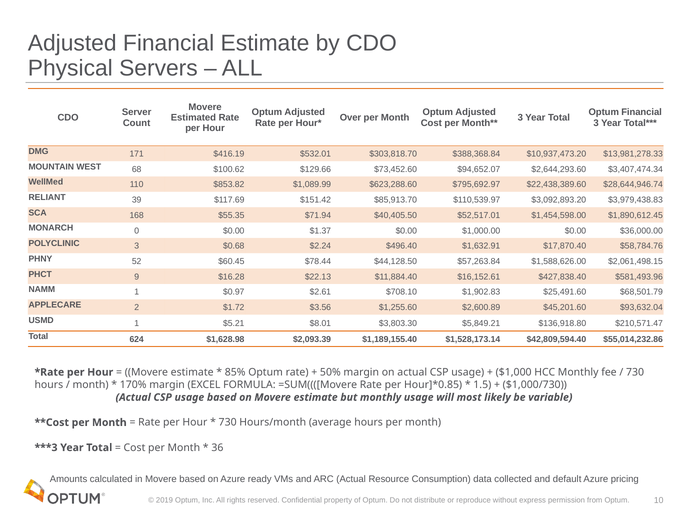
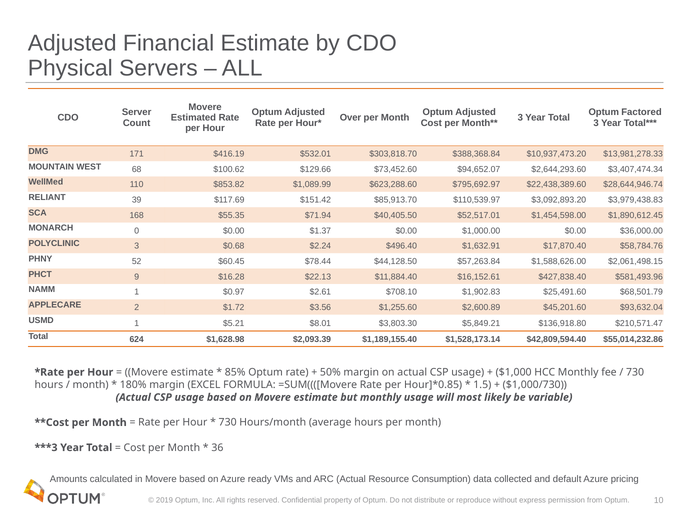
Optum Financial: Financial -> Factored (641, 112)
170%: 170% -> 180% (133, 385)
